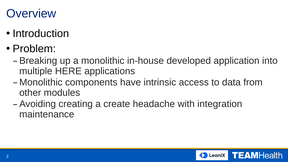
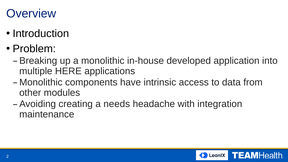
create: create -> needs (117, 104)
